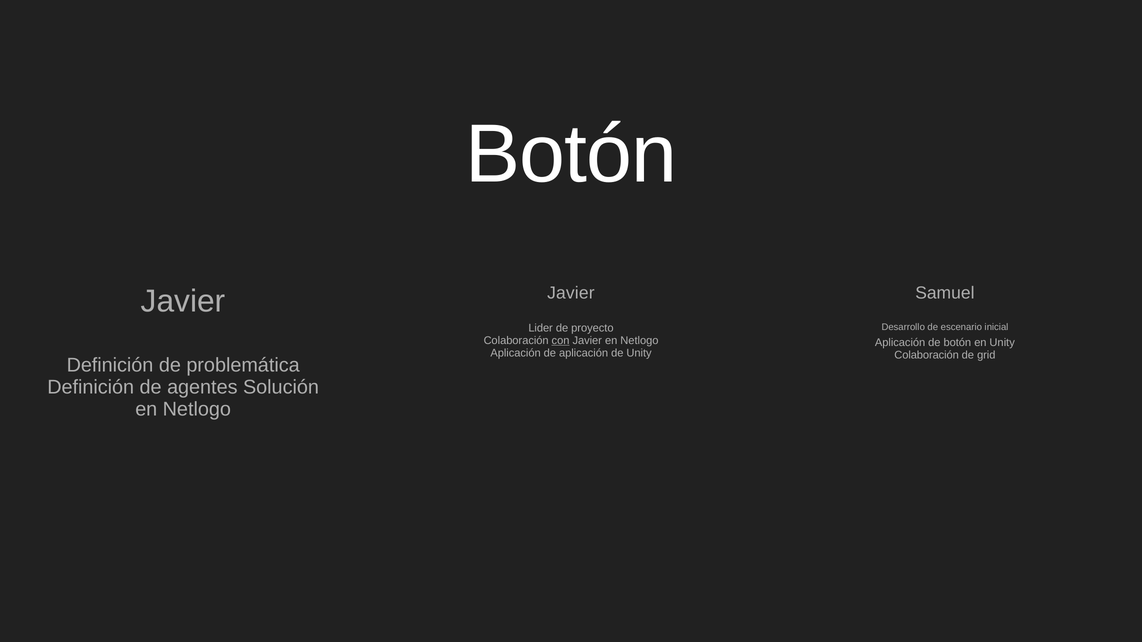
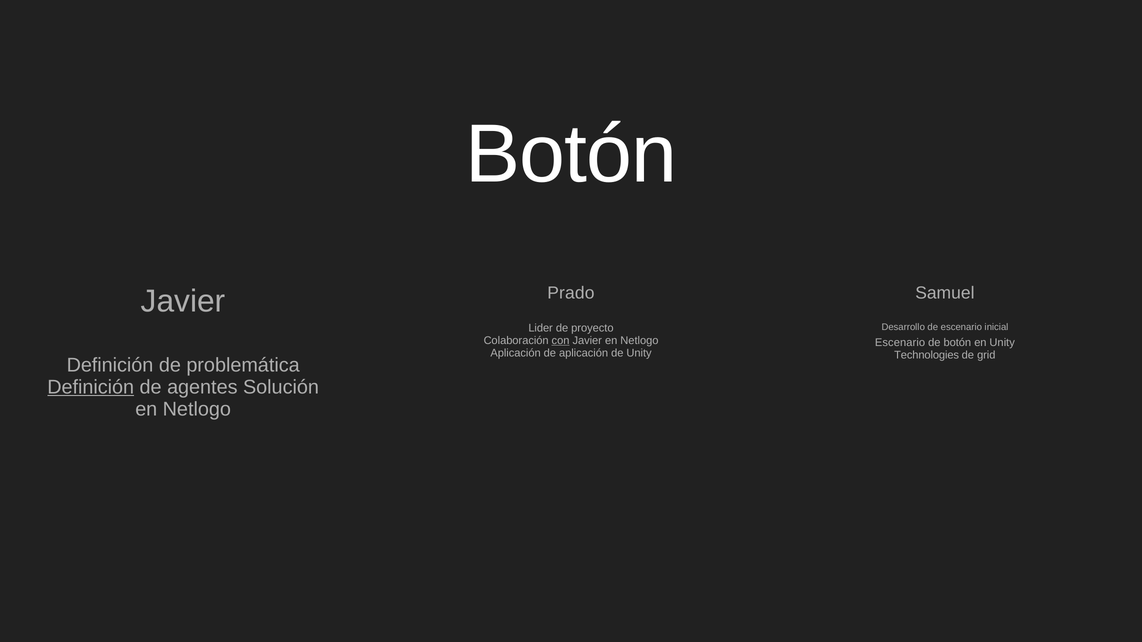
Javier: Javier -> Prado (571, 293)
Aplicación: Aplicación -> Escenario (900, 343)
Colaboración: Colaboración -> Technologies (927, 355)
Definición underline: none -> present (91, 387)
